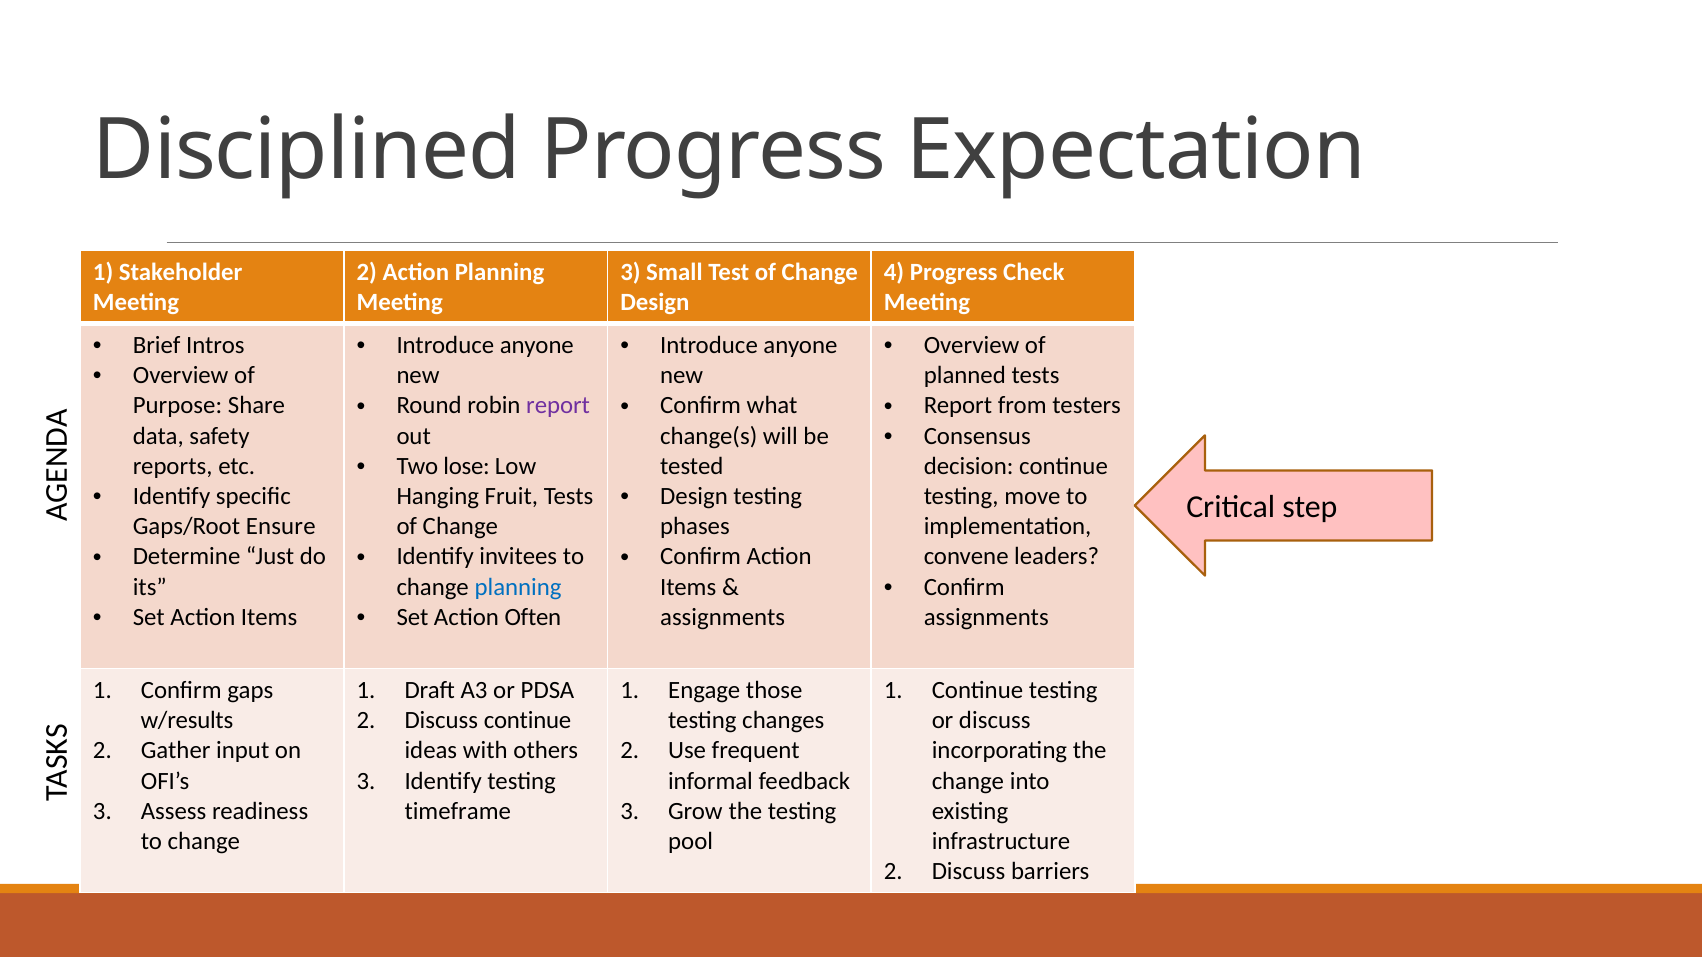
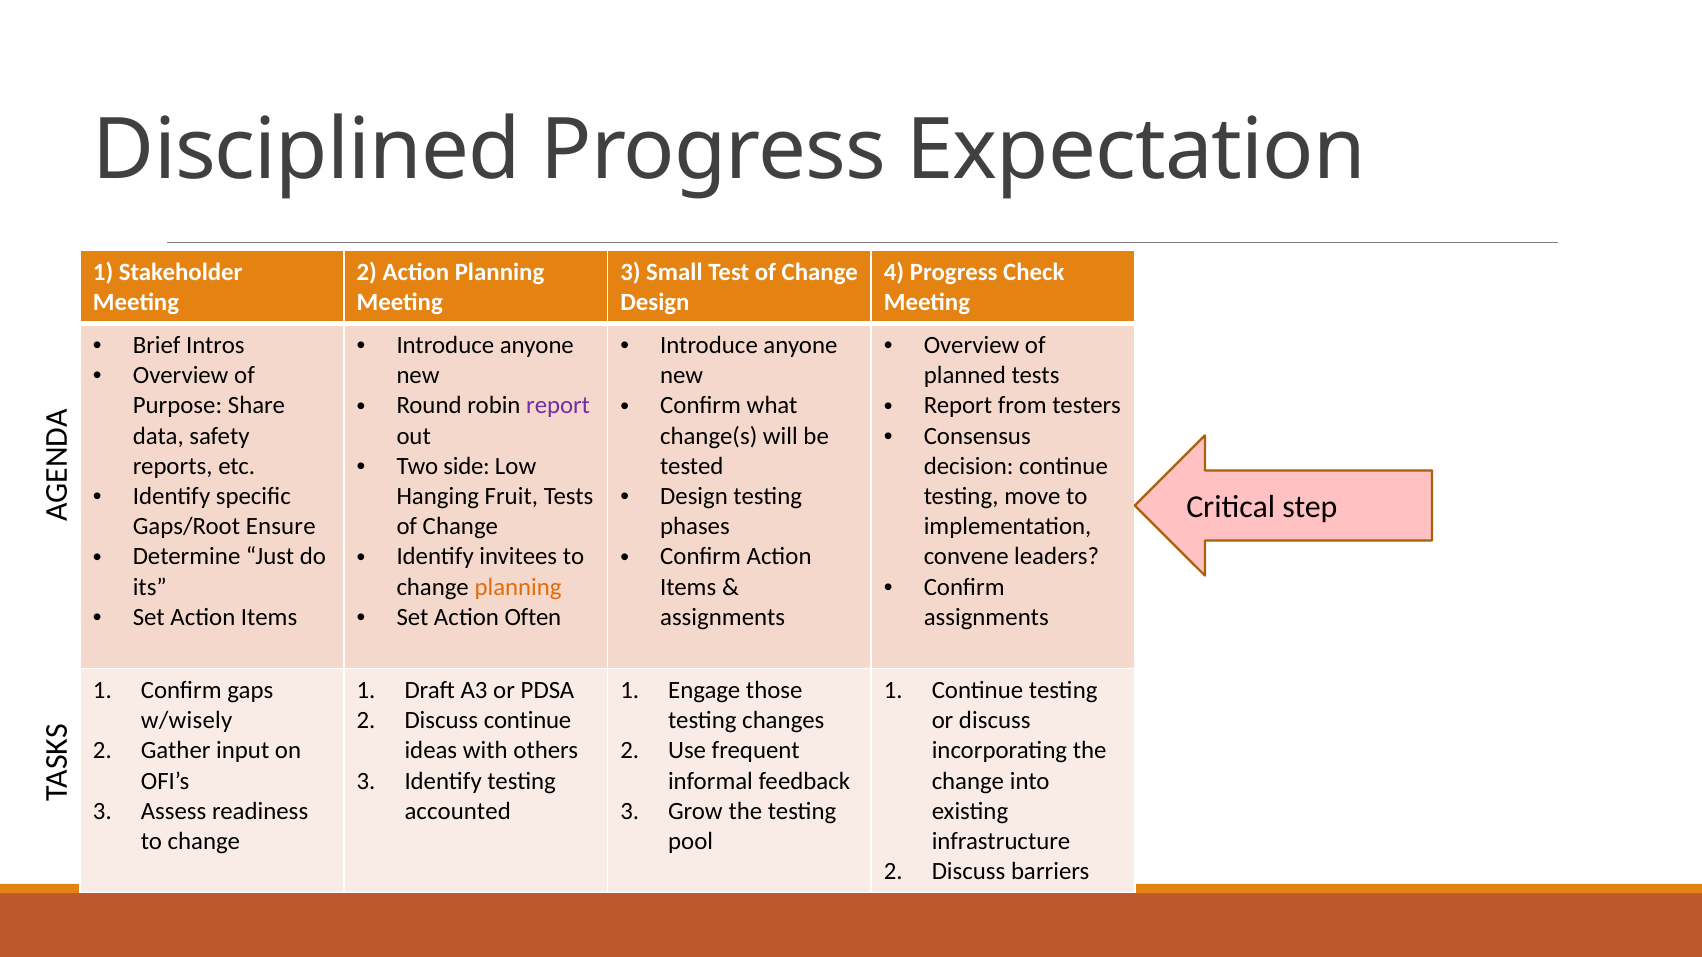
lose: lose -> side (467, 466)
planning colour: blue -> orange (518, 587)
w/results: w/results -> w/wisely (187, 721)
timeframe: timeframe -> accounted (458, 811)
